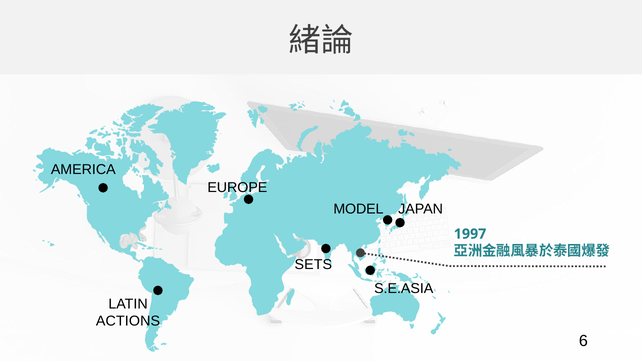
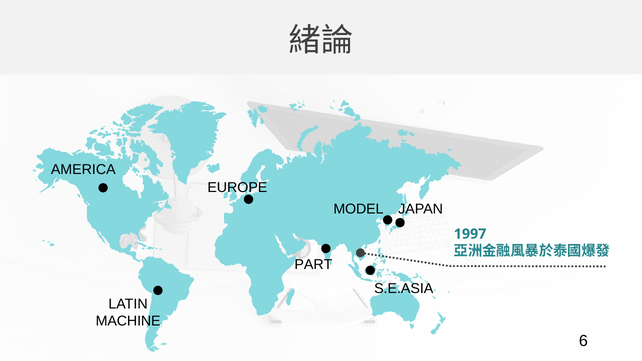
SETS: SETS -> PART (313, 264)
ACTIONS: ACTIONS -> MACHINE (128, 321)
